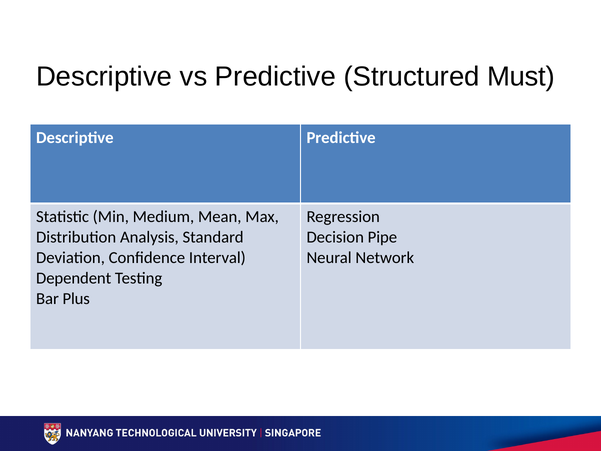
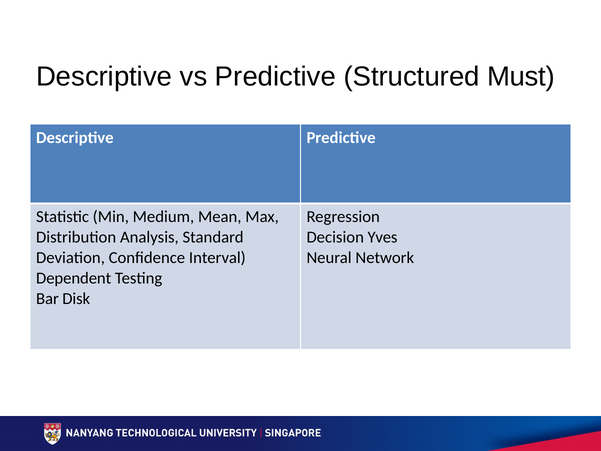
Pipe: Pipe -> Yves (383, 237)
Plus: Plus -> Disk (76, 298)
